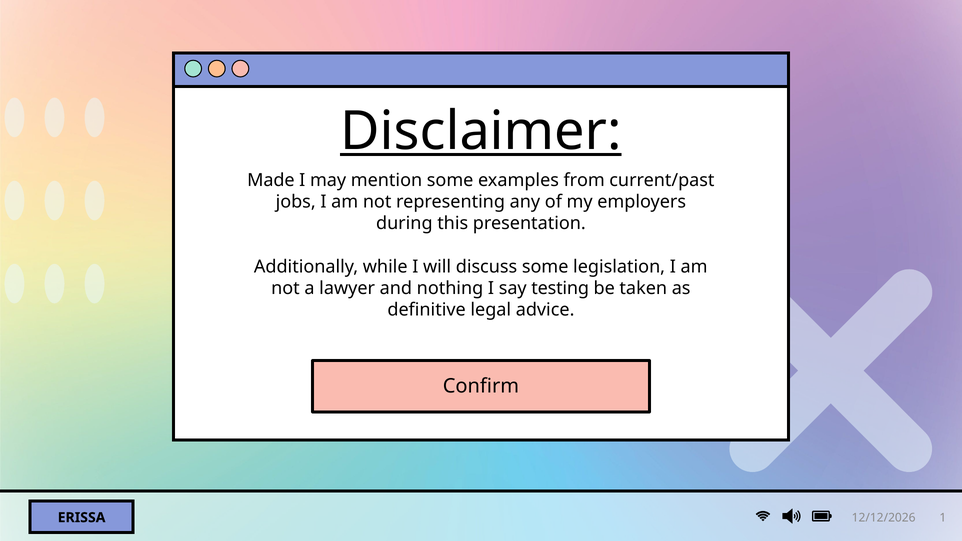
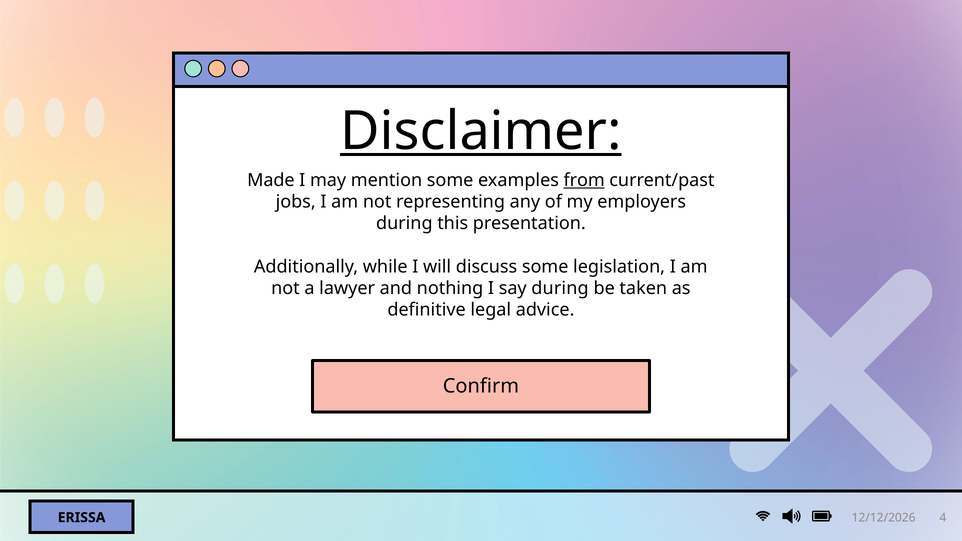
from underline: none -> present (584, 180)
say testing: testing -> during (560, 288)
1: 1 -> 4 (943, 518)
